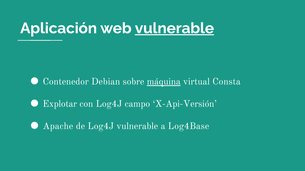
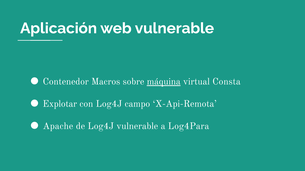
vulnerable underline: present -> none (174, 28)
Debian: Debian -> Macros (106, 82)
X-Api-Versión: X-Api-Versión -> X-Api-Remota (185, 104)
Log4Base: Log4Base -> Log4Para (189, 127)
